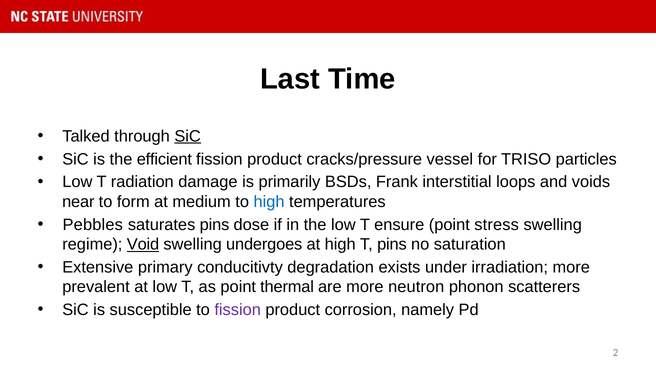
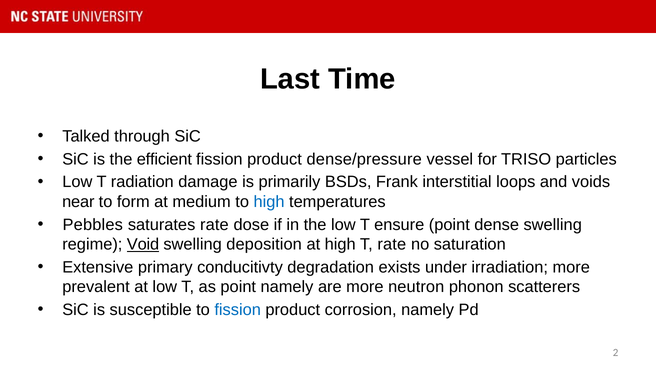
SiC underline: present -> none (188, 136)
cracks/pressure: cracks/pressure -> dense/pressure (364, 159)
saturates pins: pins -> rate (214, 225)
stress: stress -> dense (497, 225)
undergoes: undergoes -> deposition (264, 244)
T pins: pins -> rate (392, 244)
point thermal: thermal -> namely (287, 287)
fission colour: purple -> blue (238, 310)
